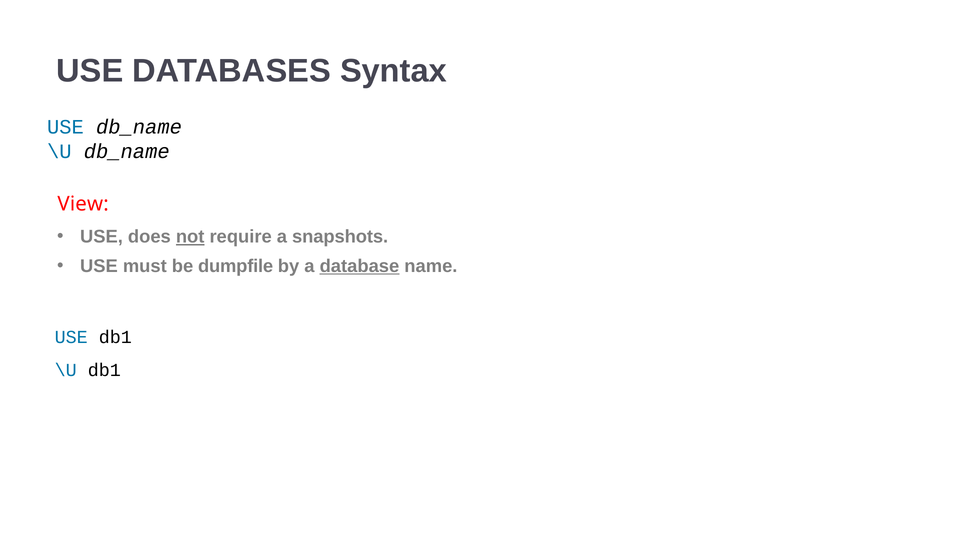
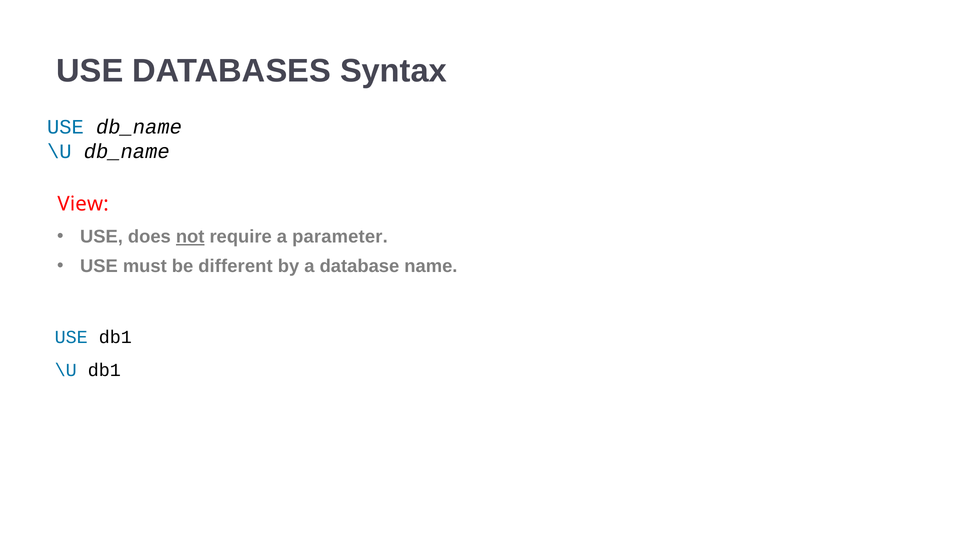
snapshots: snapshots -> parameter (340, 237)
dumpfile: dumpfile -> different (235, 266)
database underline: present -> none (359, 266)
